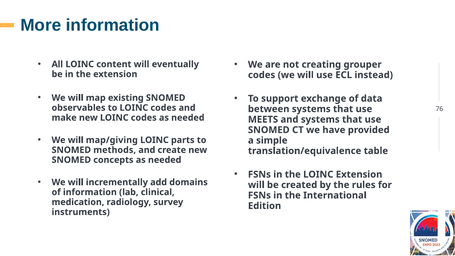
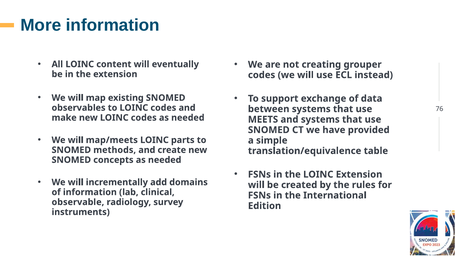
map/giving: map/giving -> map/meets (112, 140)
medication: medication -> observable (78, 202)
